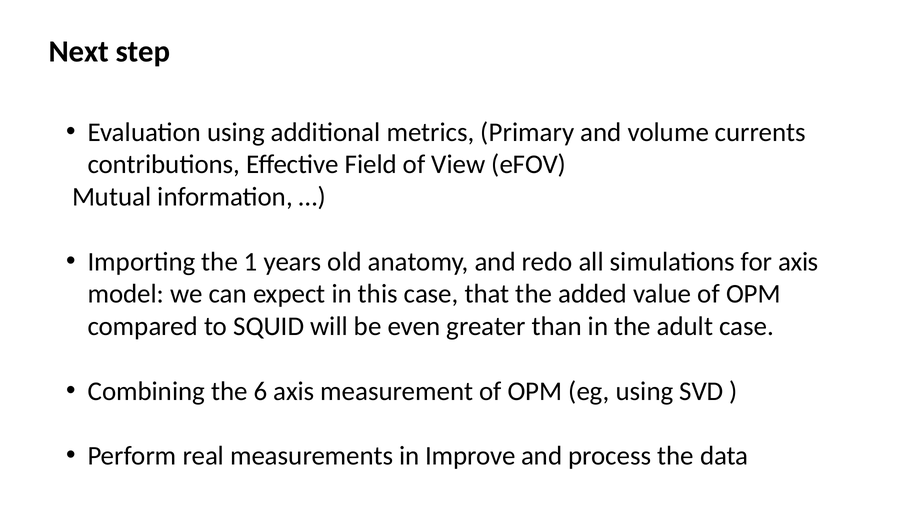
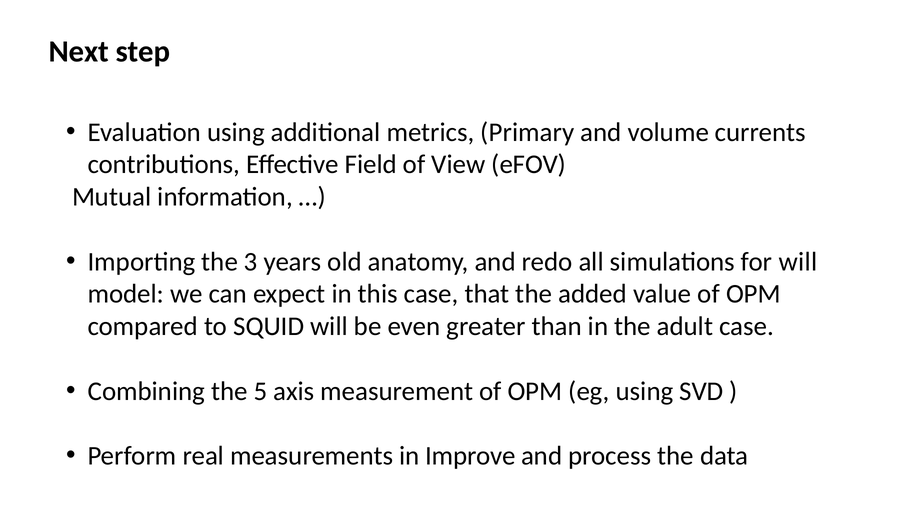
1: 1 -> 3 (251, 262)
for axis: axis -> will (798, 262)
6: 6 -> 5 (260, 391)
